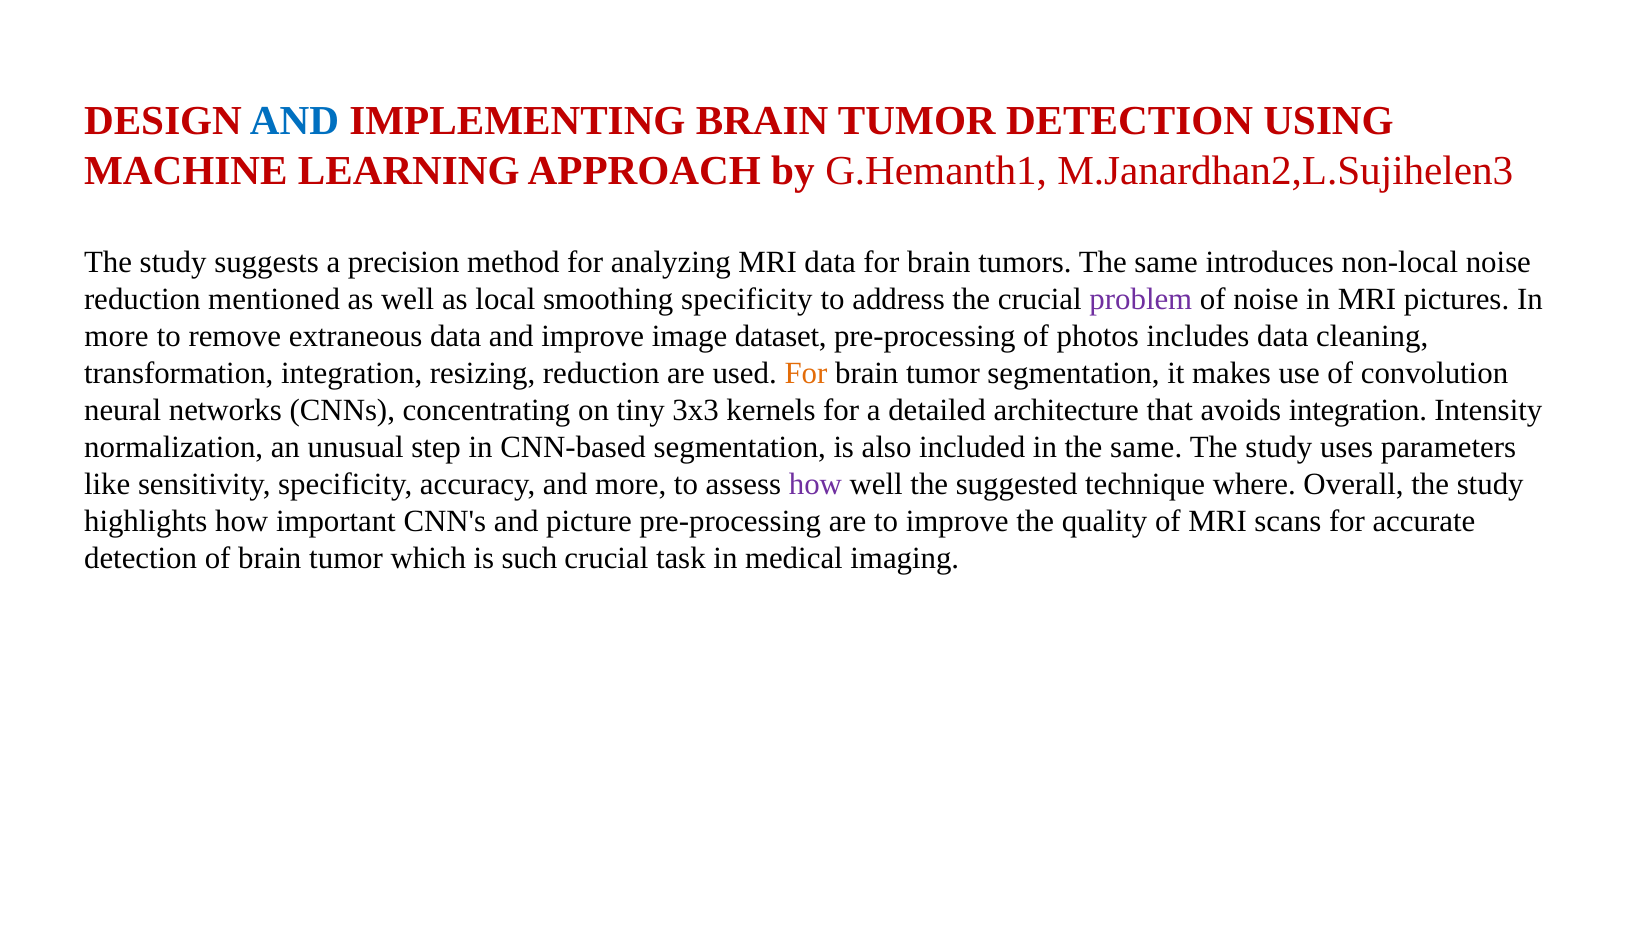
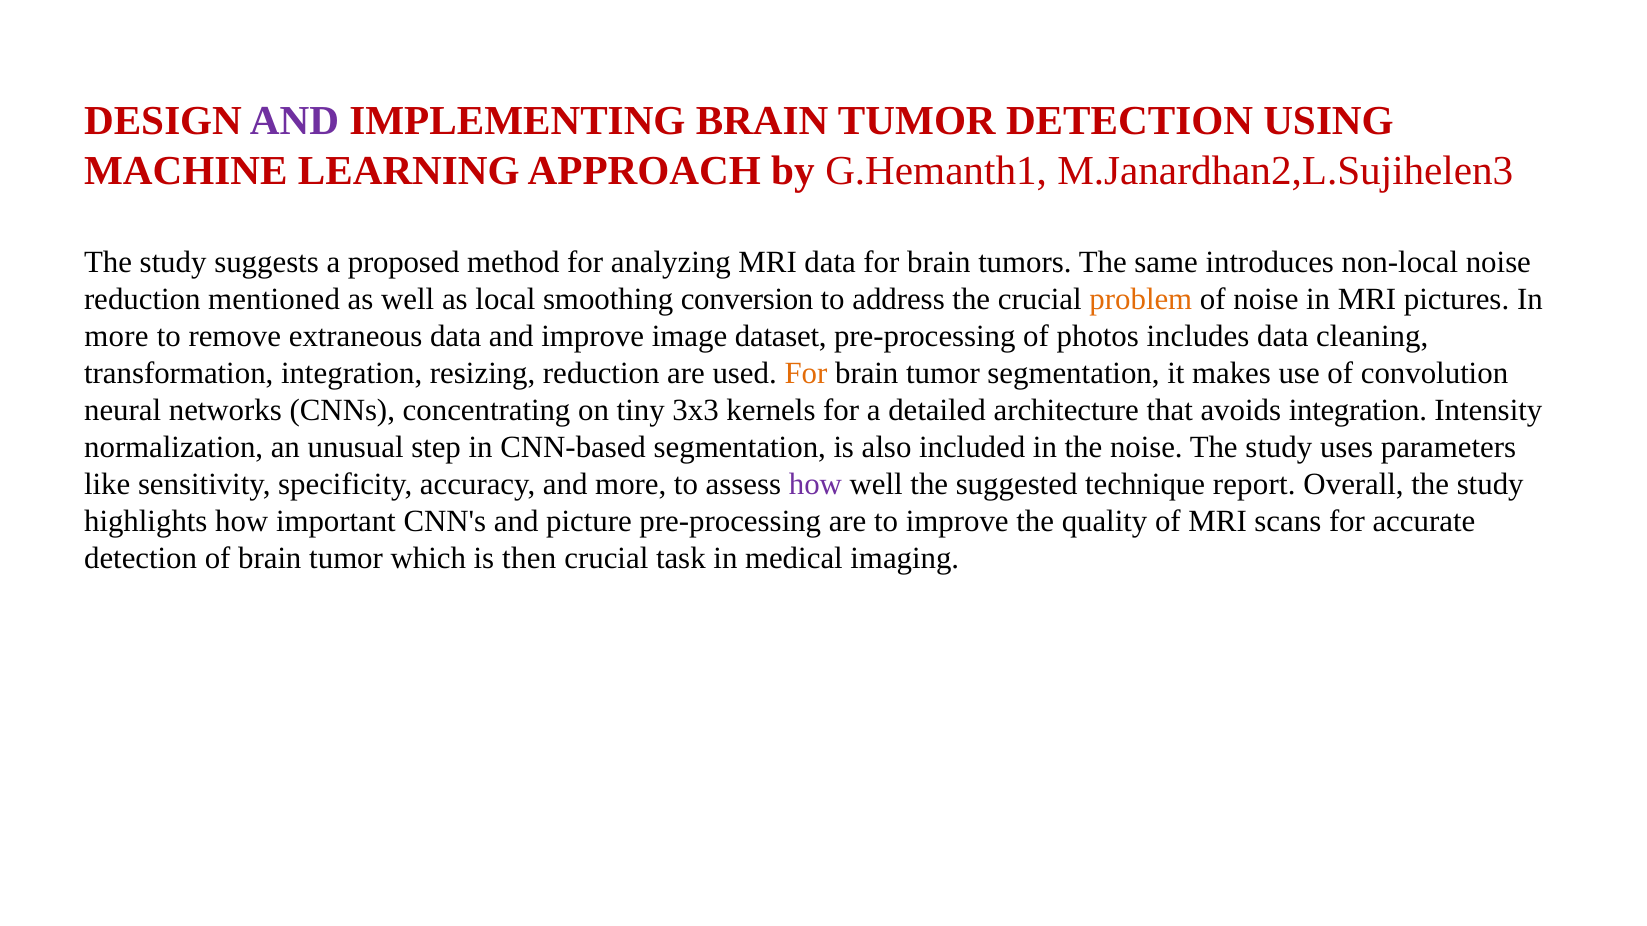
AND colour: blue -> purple (294, 121)
precision: precision -> proposed (404, 262)
smoothing specificity: specificity -> conversion (747, 299)
problem colour: purple -> orange (1141, 299)
in the same: same -> noise (1146, 448)
where: where -> report (1254, 485)
such: such -> then (529, 559)
